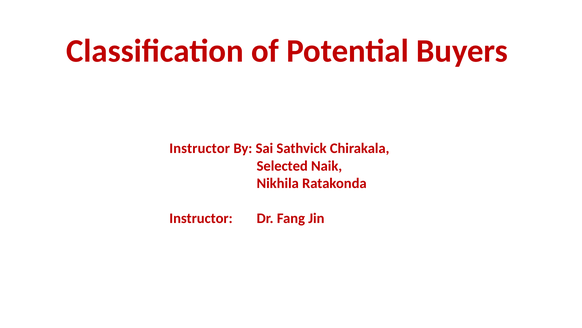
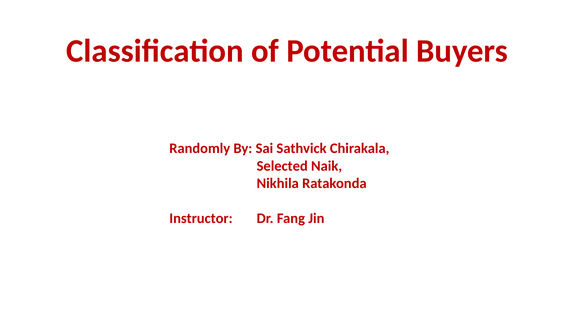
Instructor: Instructor -> Randomly (200, 148)
